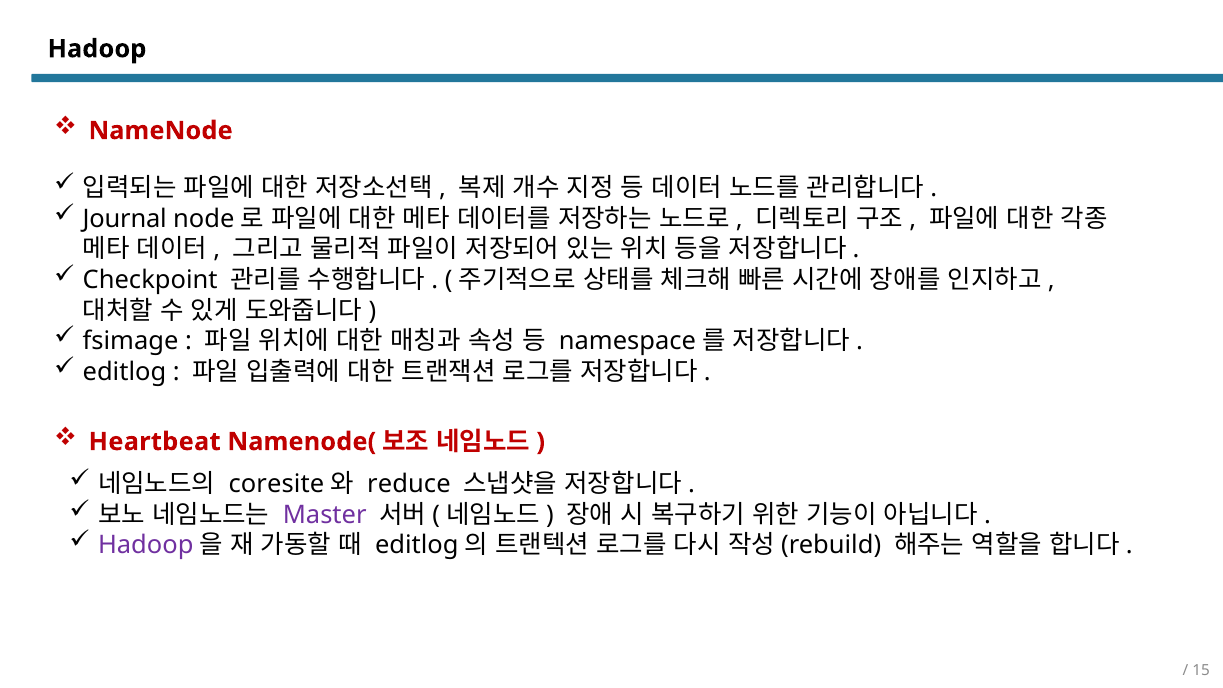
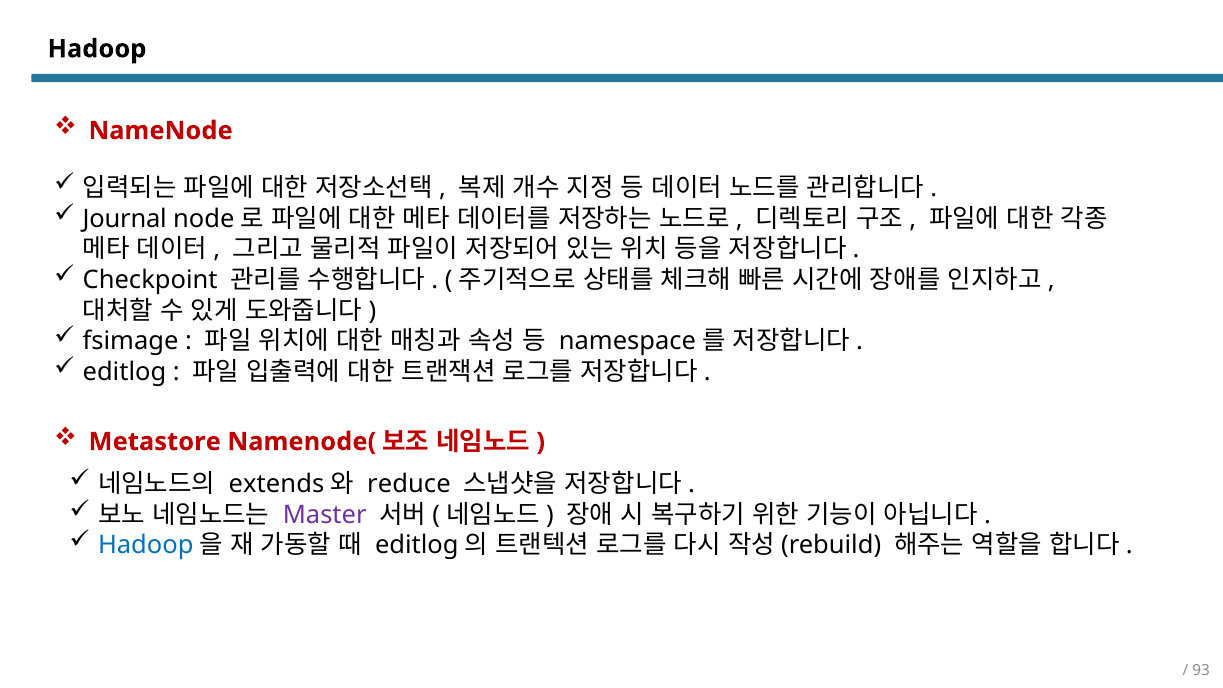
Heartbeat: Heartbeat -> Metastore (155, 442)
coresite: coresite -> extends (276, 484)
Hadoop colour: purple -> blue (146, 545)
15: 15 -> 93 (1201, 670)
